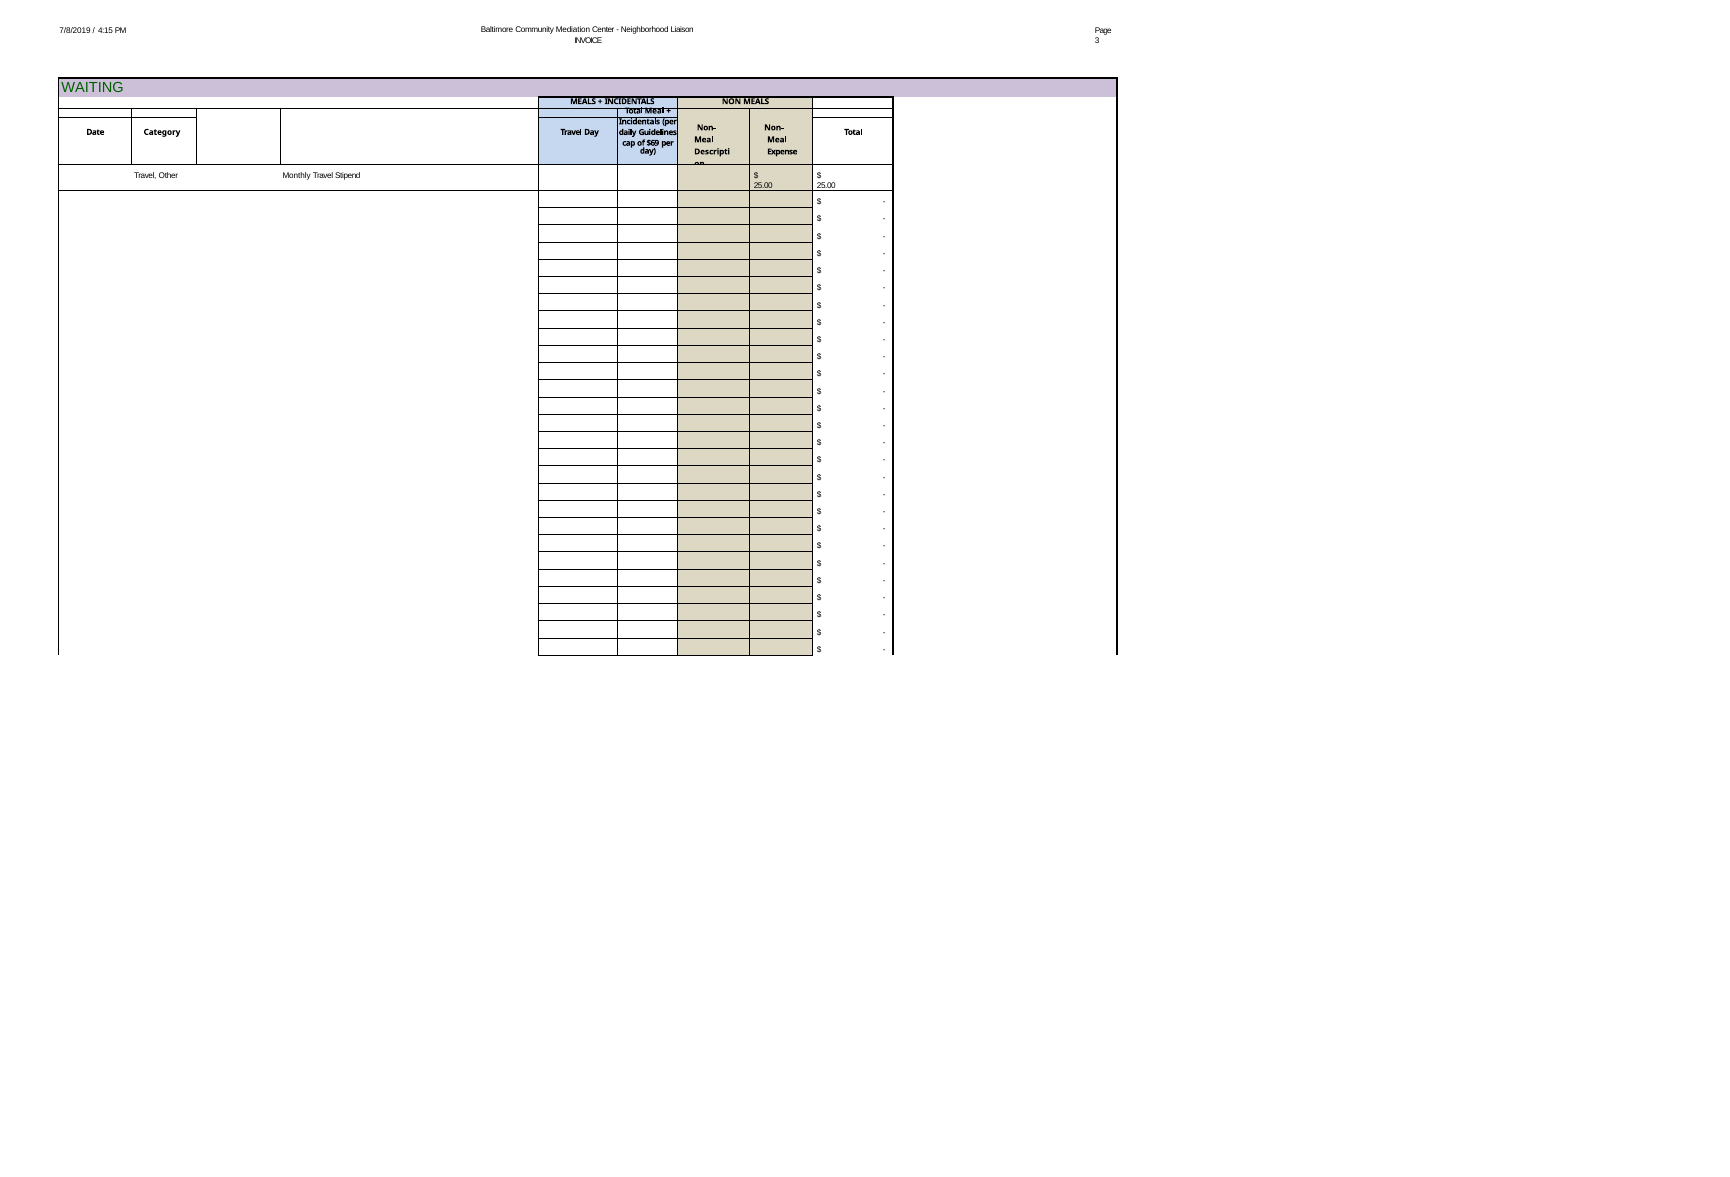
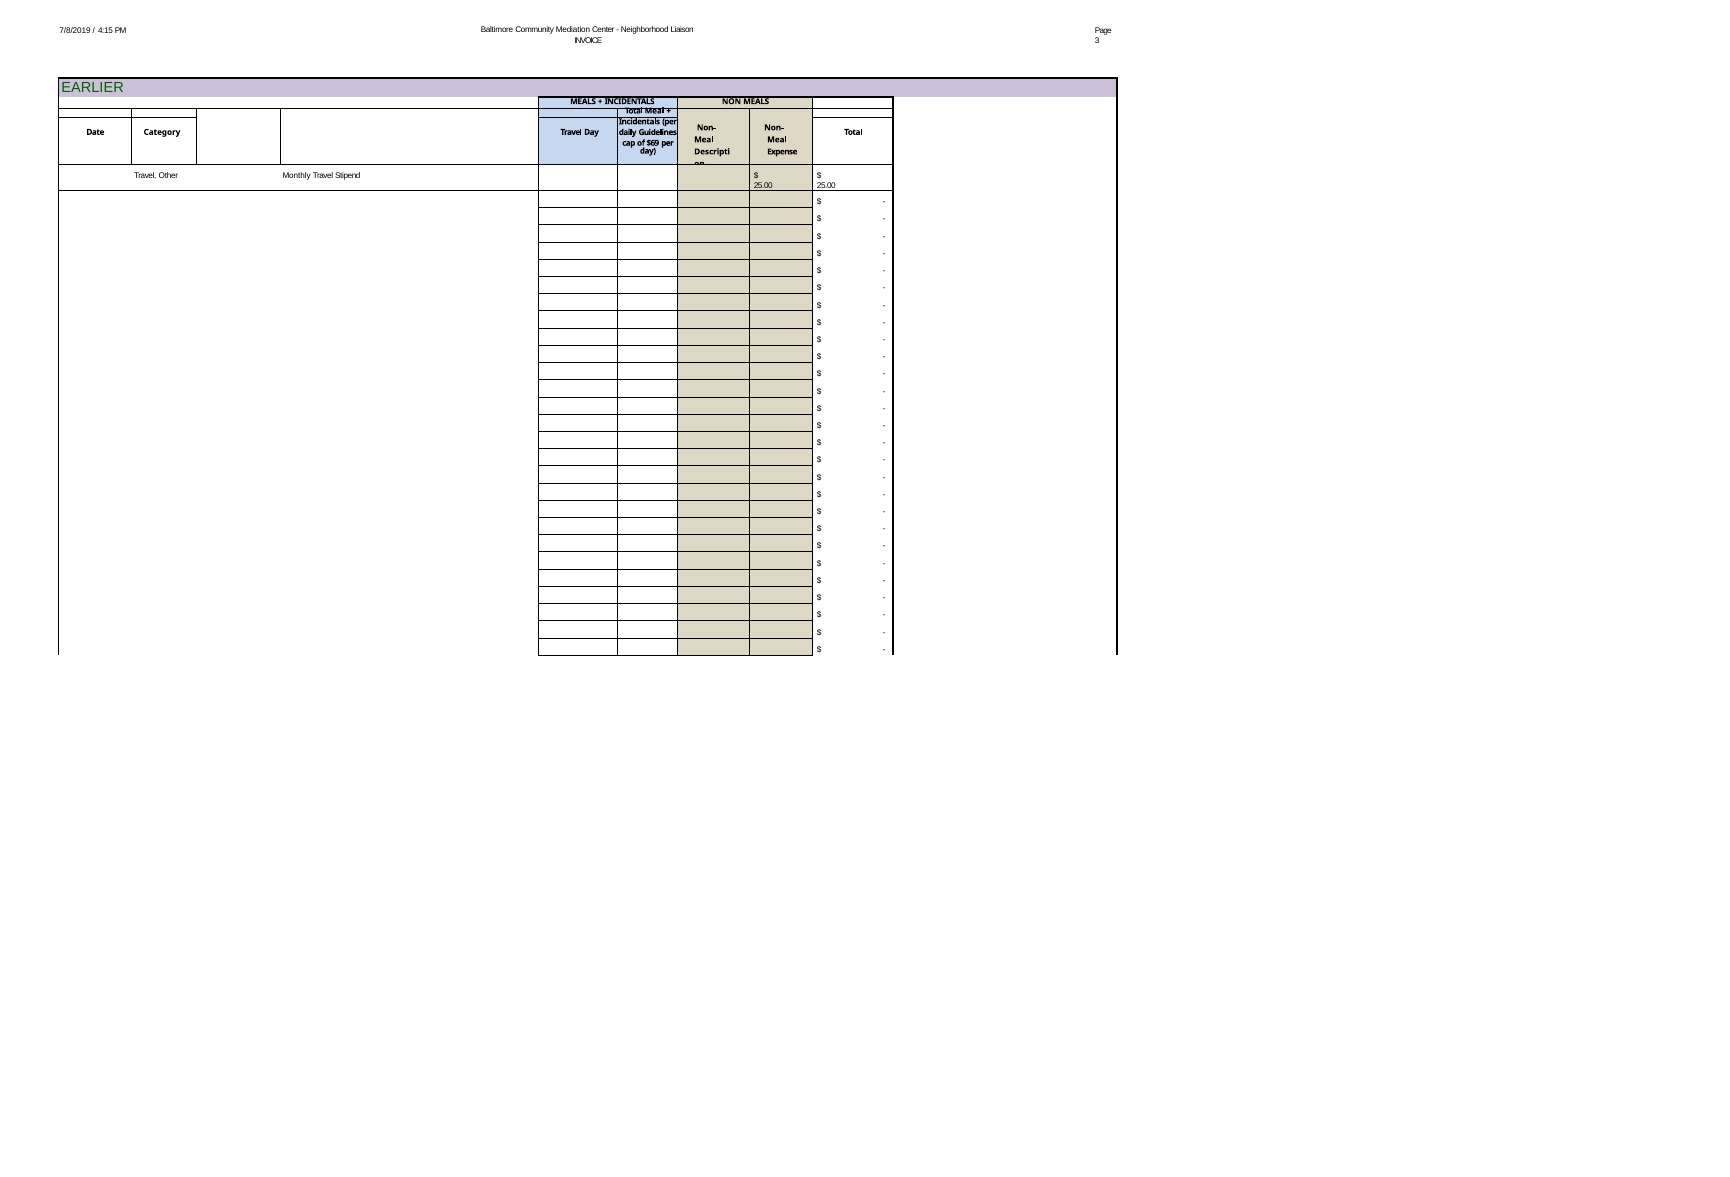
WAITING: WAITING -> EARLIER (93, 87)
